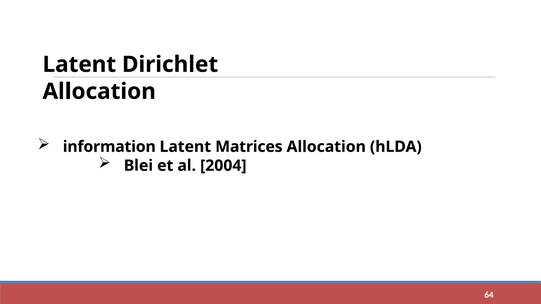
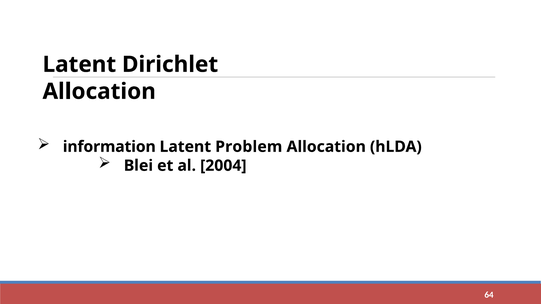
Matrices: Matrices -> Problem (249, 147)
